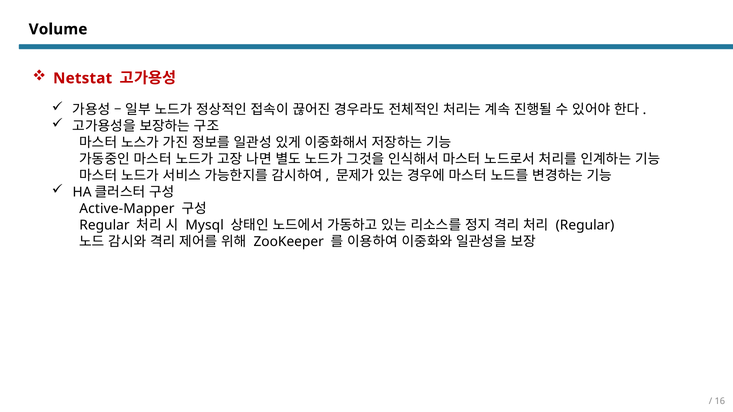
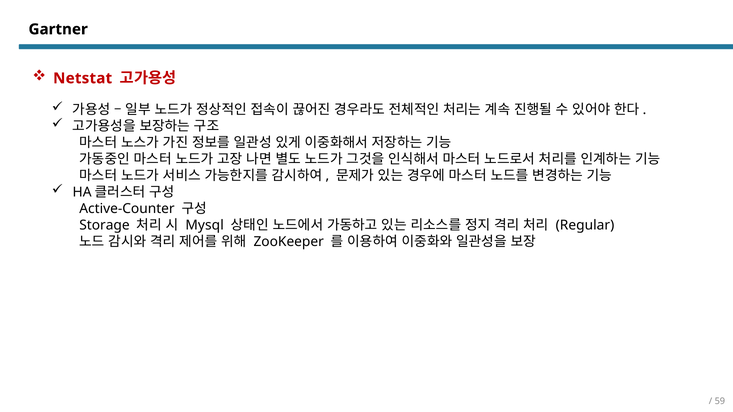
Volume: Volume -> Gartner (58, 29)
Active-Mapper: Active-Mapper -> Active-Counter (127, 209)
Regular: Regular -> Storage (104, 225)
16: 16 -> 59 (720, 402)
